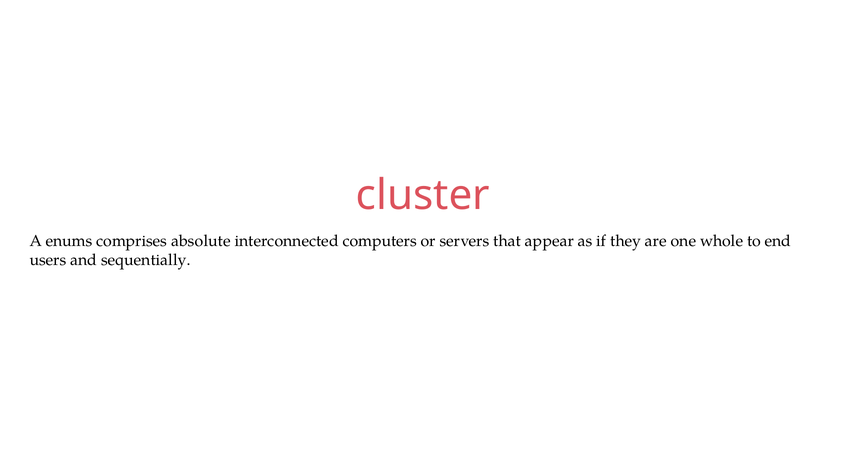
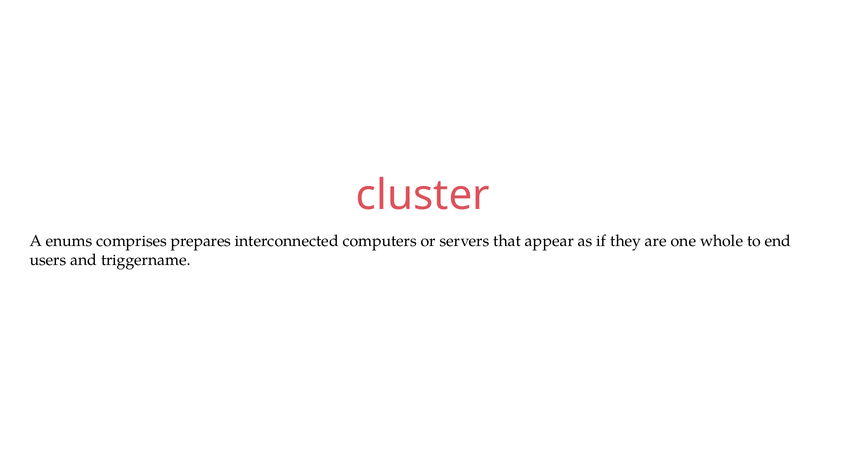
absolute: absolute -> prepares (201, 241)
sequentially: sequentially -> triggername (146, 260)
